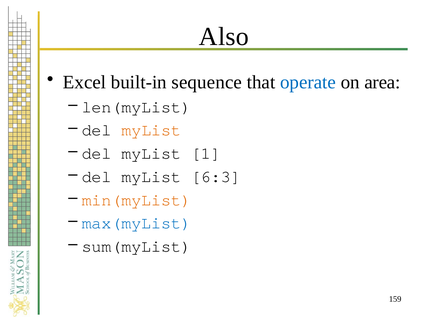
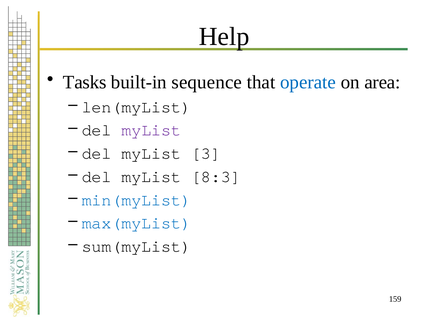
Also: Also -> Help (224, 37)
Excel: Excel -> Tasks (85, 82)
myList colour: orange -> purple (151, 130)
1: 1 -> 3 (206, 154)
6:3: 6:3 -> 8:3 (216, 177)
min(myList colour: orange -> blue (136, 200)
